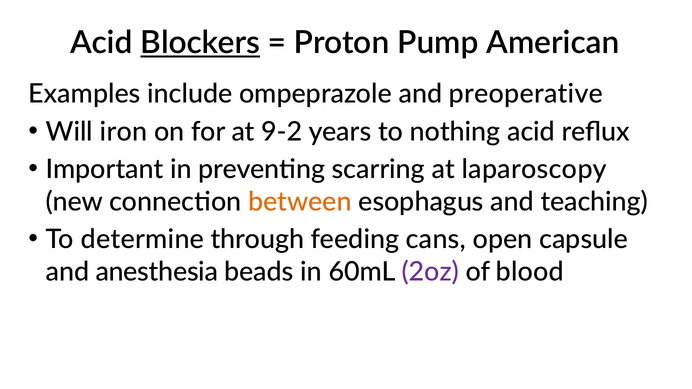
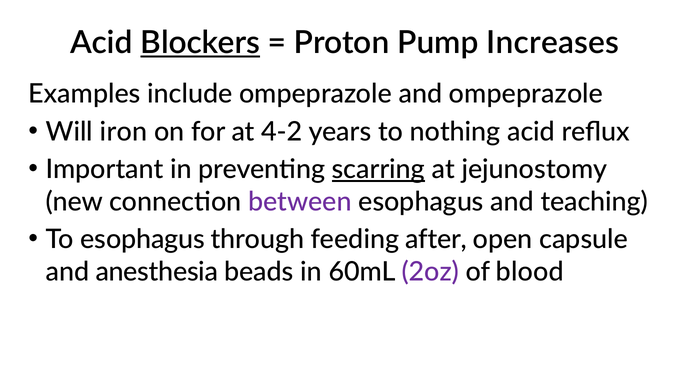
American: American -> Increases (553, 43)
and preoperative: preoperative -> ompeprazole (526, 94)
9-2: 9-2 -> 4-2 (282, 132)
scarring underline: none -> present (378, 170)
laparoscopy: laparoscopy -> jejunostomy (534, 170)
between colour: orange -> purple (300, 202)
To determine: determine -> esophagus (143, 240)
cans: cans -> after (436, 240)
